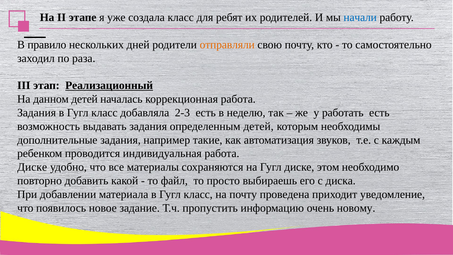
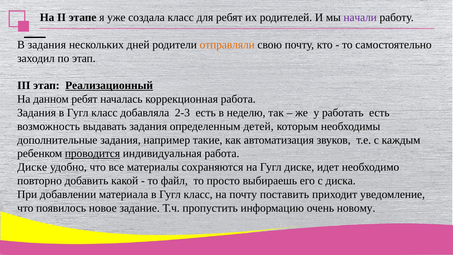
начали colour: blue -> purple (360, 18)
В правило: правило -> задания (47, 45)
по раза: раза -> этап (84, 58)
данном детей: детей -> ребят (85, 99)
проводится underline: none -> present (93, 153)
этом: этом -> идет (328, 167)
проведена: проведена -> поставить (284, 194)
